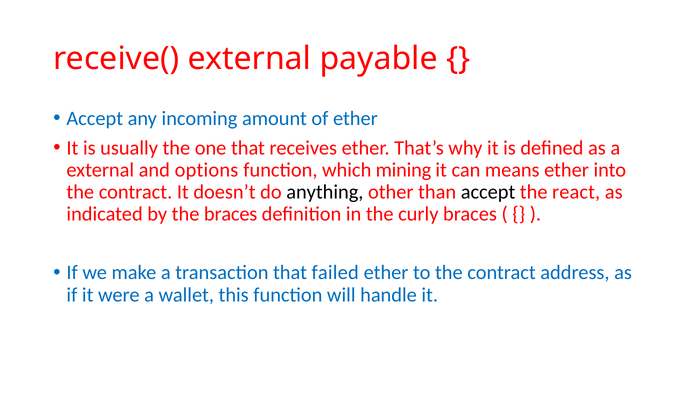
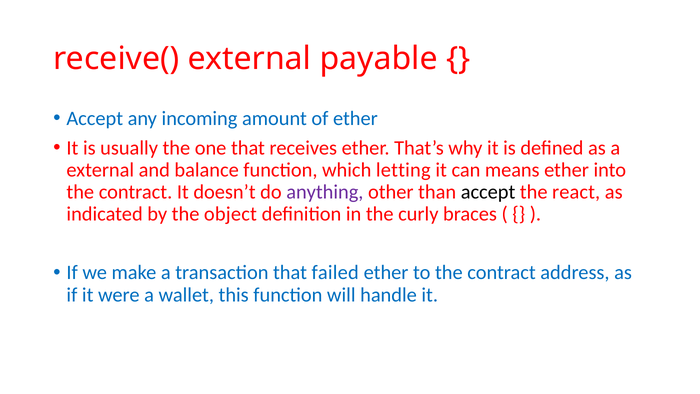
options: options -> balance (207, 170)
mining: mining -> letting (403, 170)
anything colour: black -> purple (325, 192)
the braces: braces -> object (230, 214)
